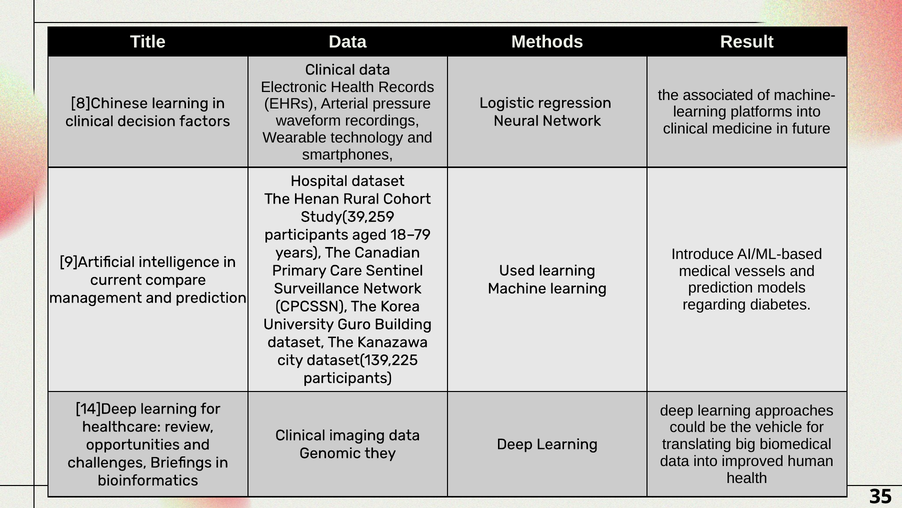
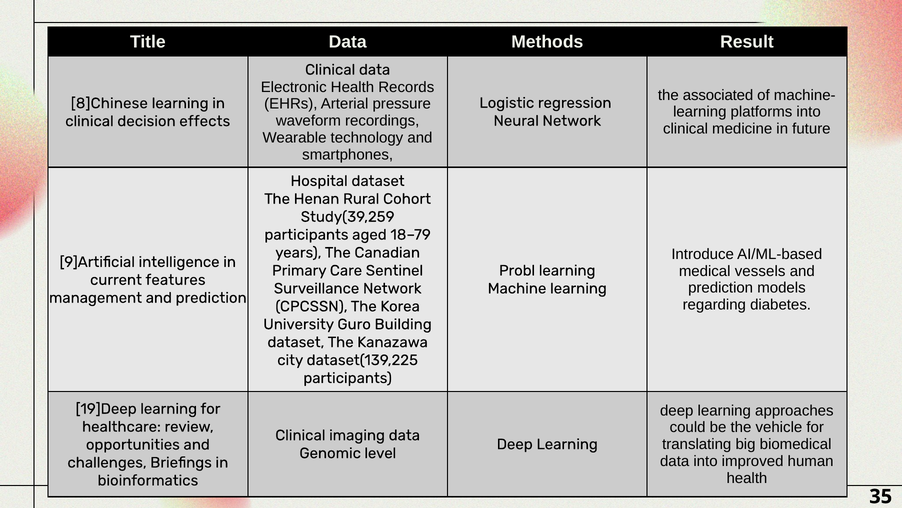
factors: factors -> effects (205, 121)
Used: Used -> Probl (517, 270)
compare: compare -> features (176, 280)
14]Deep: 14]Deep -> 19]Deep (106, 408)
they: they -> level (380, 453)
